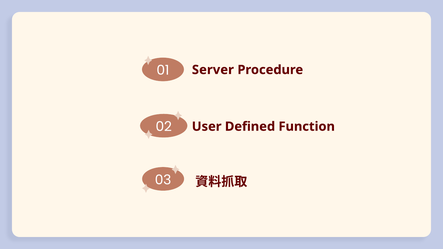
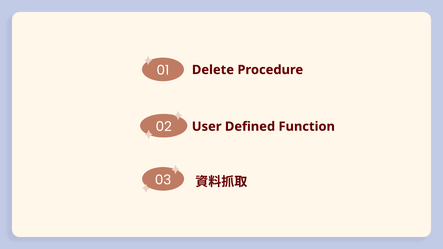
Server: Server -> Delete (213, 70)
